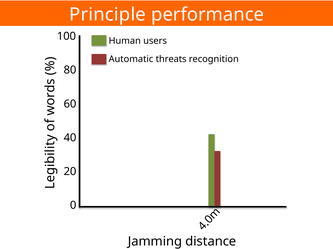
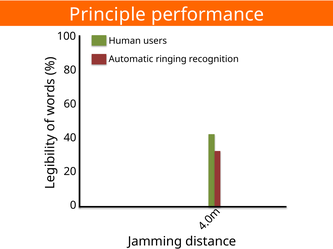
threats: threats -> ringing (171, 59)
